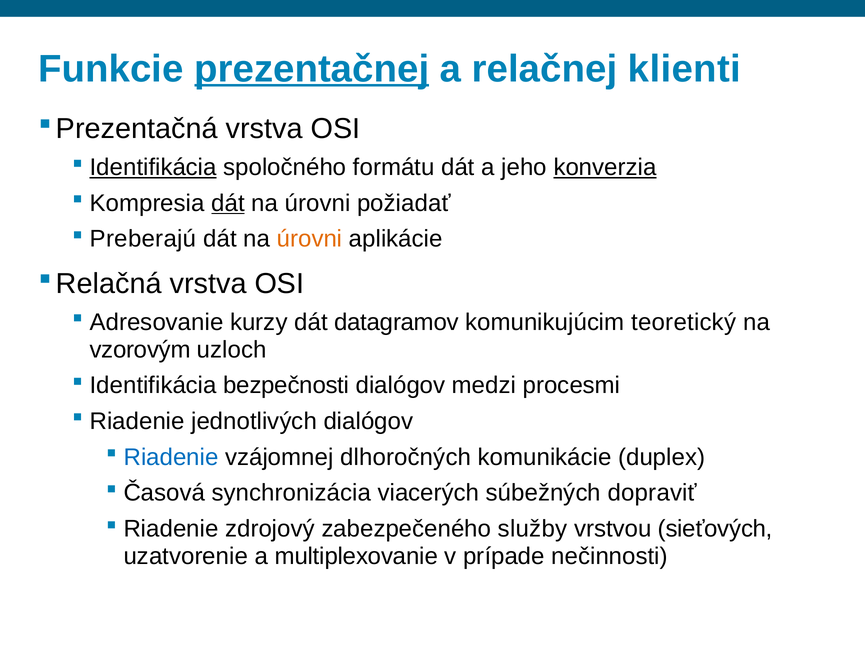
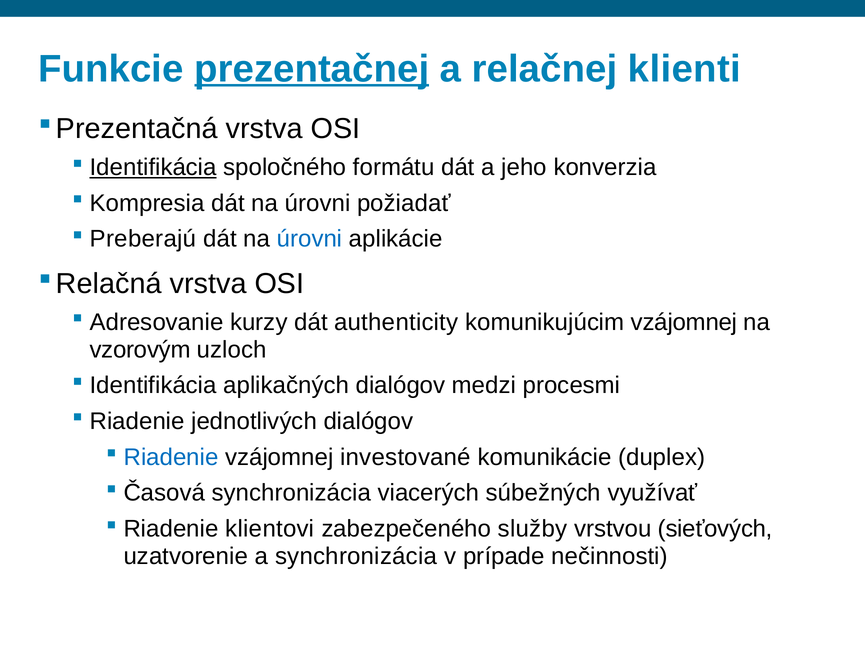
konverzia underline: present -> none (605, 167)
dát underline: present -> none (228, 203)
úrovni colour: orange -> blue (310, 239)
datagramov: datagramov -> authenticity (396, 322)
komunikujúcim teoretický: teoretický -> vzájomnej (684, 322)
bezpečnosti: bezpečnosti -> aplikačných (286, 385)
dlhoročných: dlhoročných -> investované (406, 457)
dopraviť: dopraviť -> využívať (652, 493)
zdrojový: zdrojový -> klientovi (270, 529)
a multiplexovanie: multiplexovanie -> synchronizácia (356, 556)
